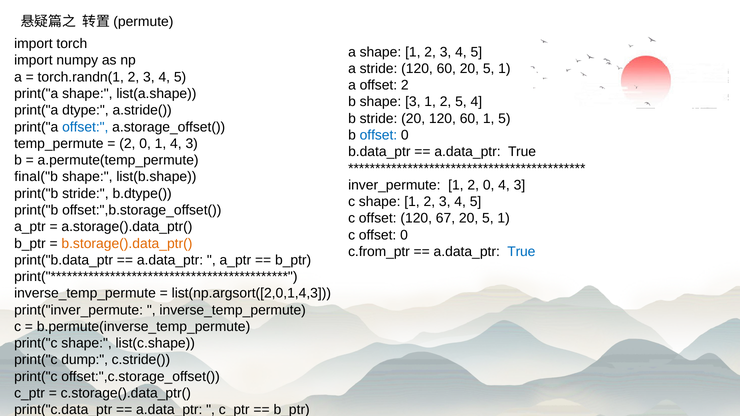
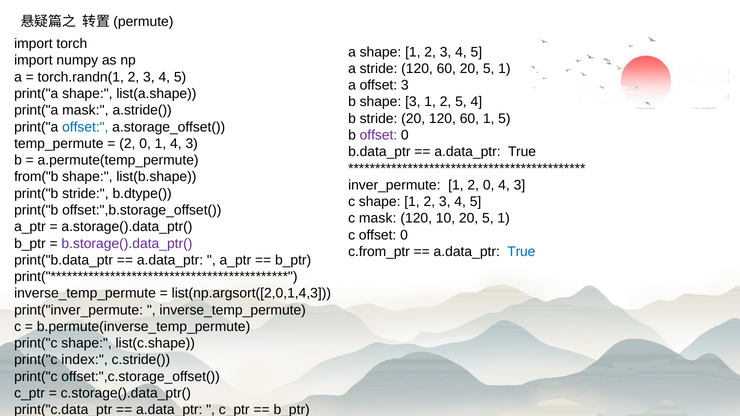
offset 2: 2 -> 3 (405, 85)
print("a dtype: dtype -> mask (85, 110)
offset colour: blue -> purple (378, 135)
final("b: final("b -> from("b (36, 177)
offset: offset -> mask (378, 218)
67: 67 -> 10 (445, 218)
b.storage().data_ptr( colour: orange -> purple (127, 244)
dump: dump -> index (85, 360)
